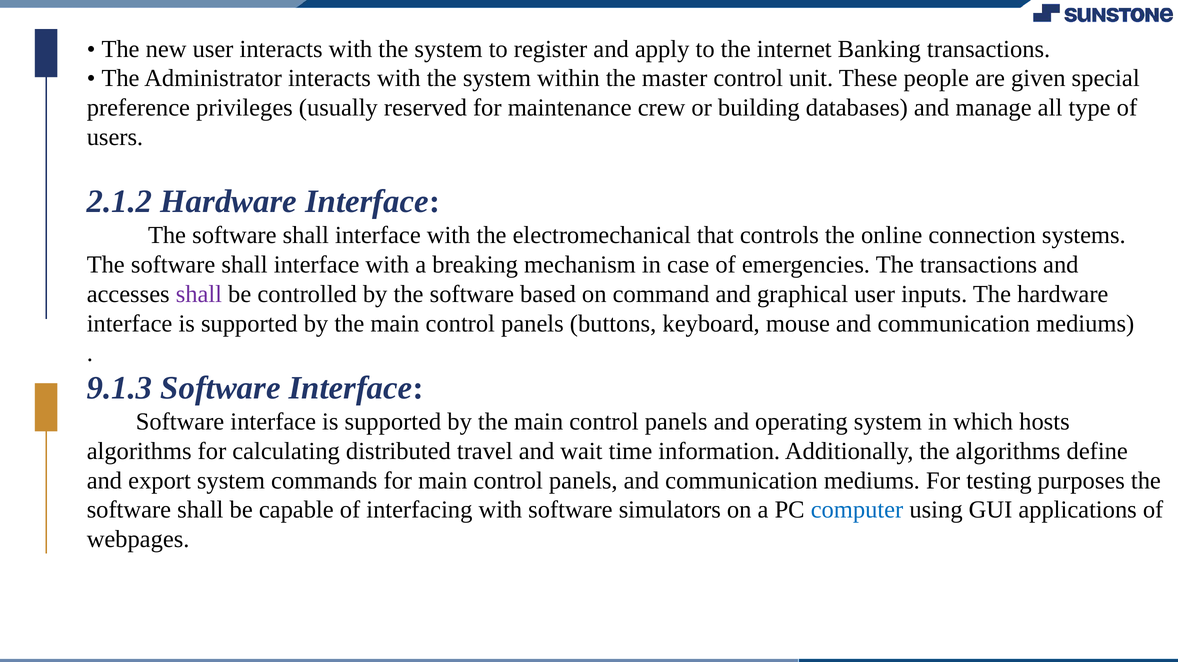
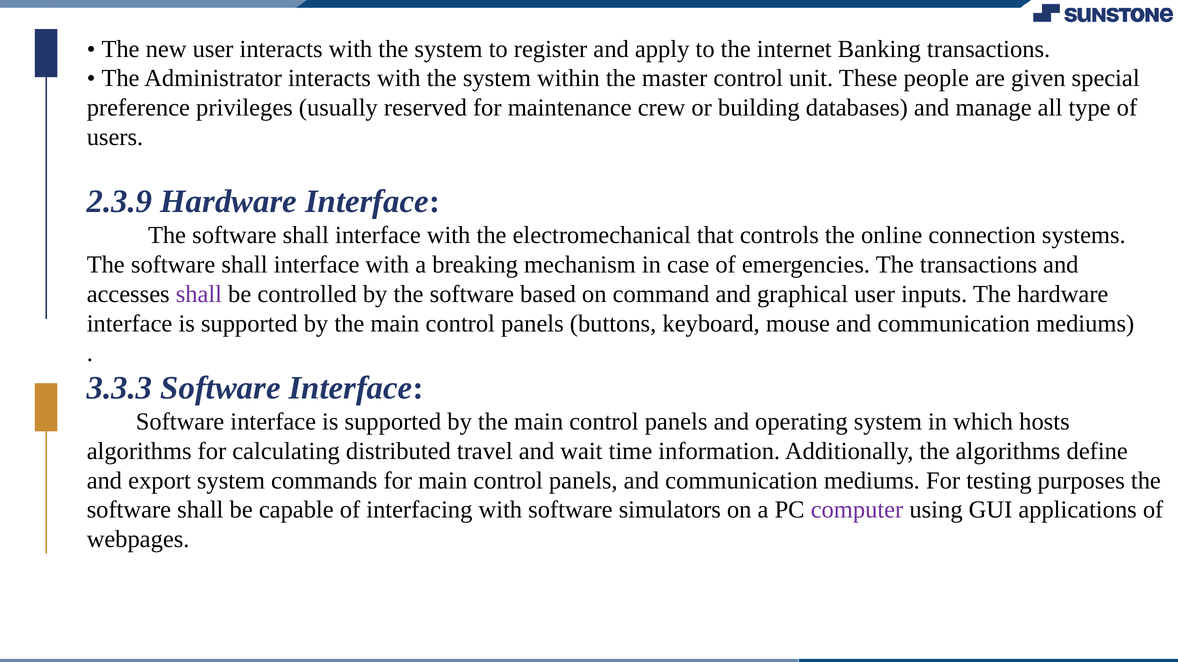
2.1.2: 2.1.2 -> 2.3.9 (119, 202)
9.1.3: 9.1.3 -> 3.3.3 (119, 388)
computer colour: blue -> purple (857, 510)
